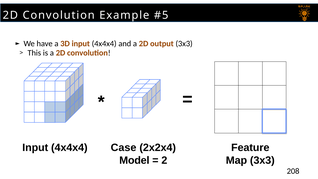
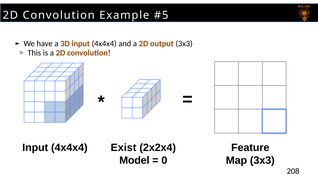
Case: Case -> Exist (124, 148)
2: 2 -> 0 (164, 160)
